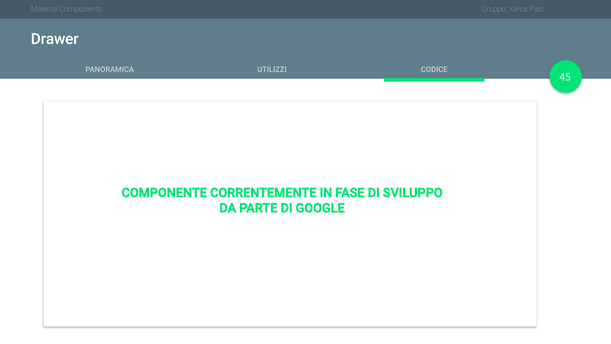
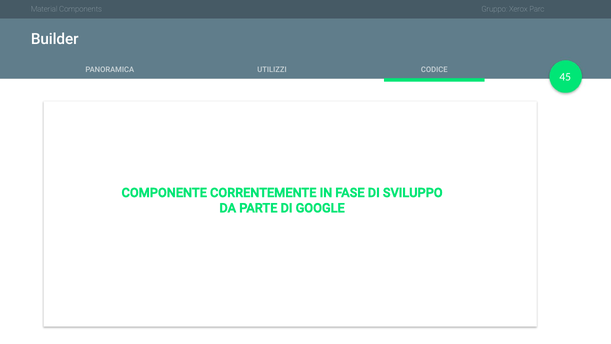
Drawer: Drawer -> Builder (55, 39)
